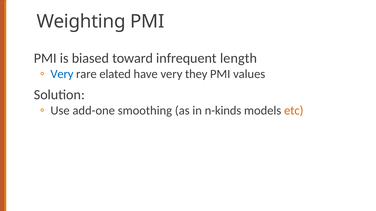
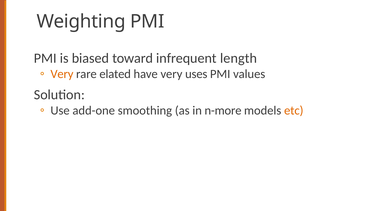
Very colour: blue -> orange (62, 74)
they: they -> uses (196, 74)
n-kinds: n-kinds -> n-more (223, 111)
